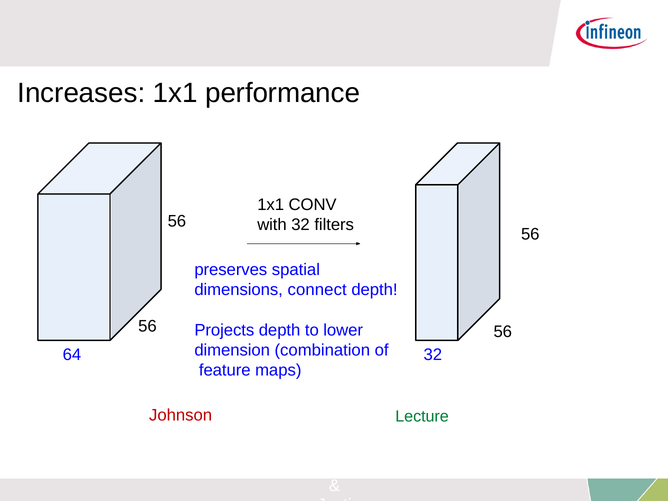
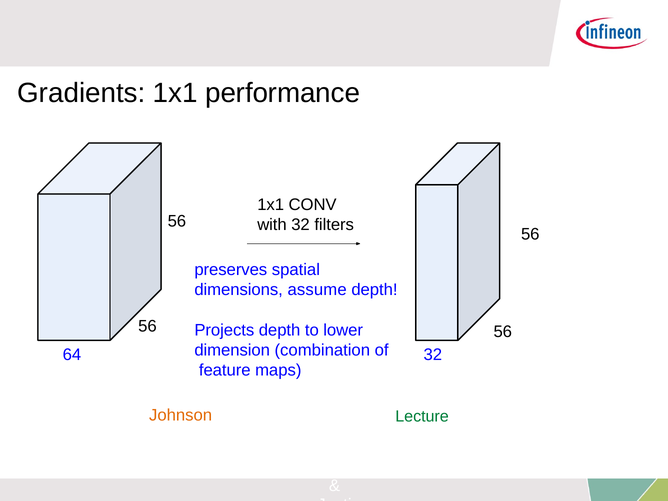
Increases: Increases -> Gradients (81, 93)
connect: connect -> assume (317, 290)
Johnson colour: red -> orange (181, 415)
